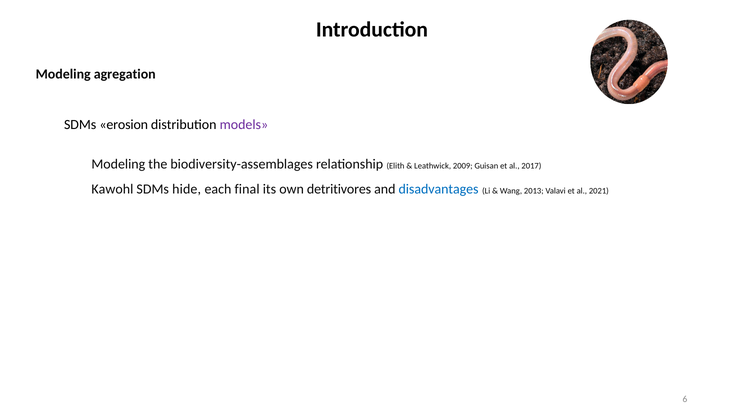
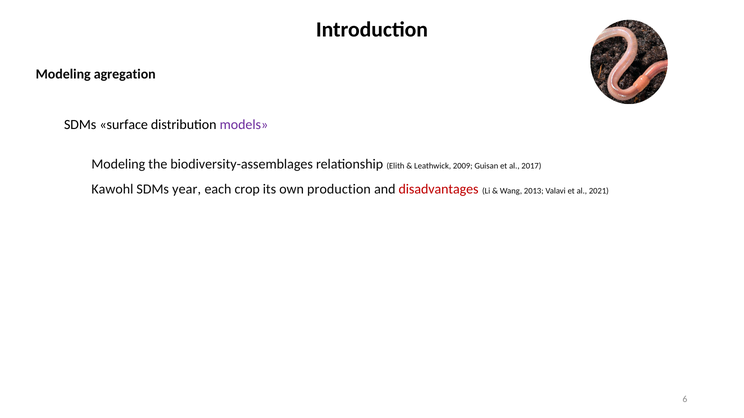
erosion: erosion -> surface (124, 125)
hide: hide -> year (187, 190)
final: final -> crop (247, 190)
detritivores: detritivores -> production (339, 190)
disadvantages colour: blue -> red (439, 190)
